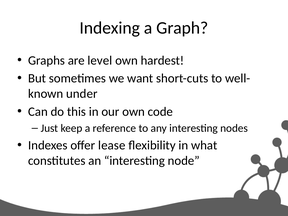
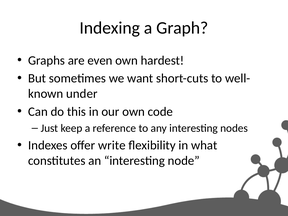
level: level -> even (100, 60)
lease: lease -> write (112, 145)
